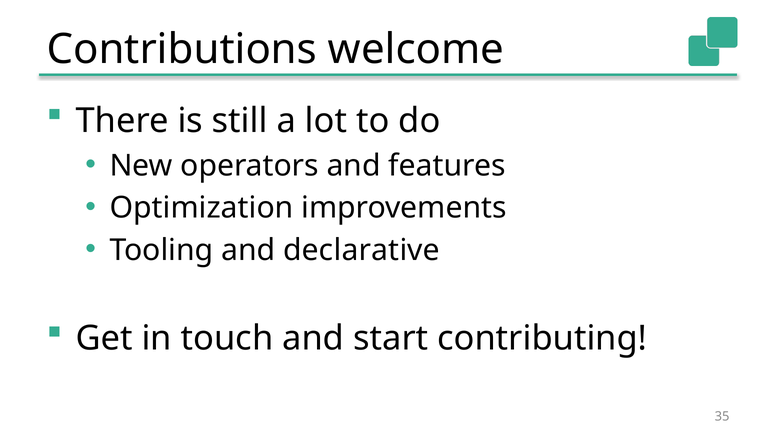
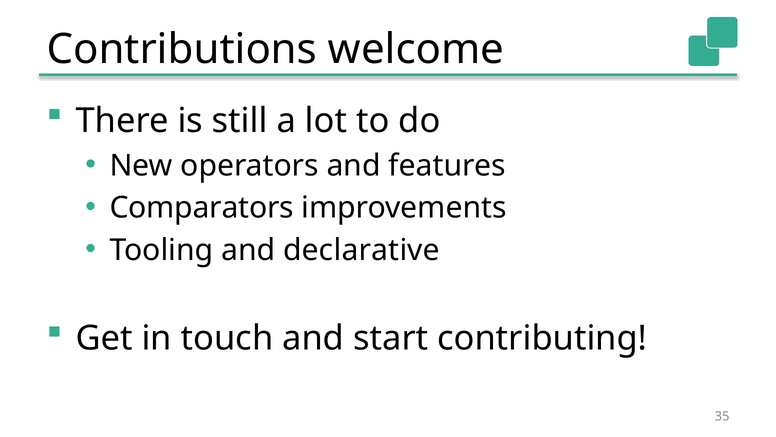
Optimization: Optimization -> Comparators (202, 208)
